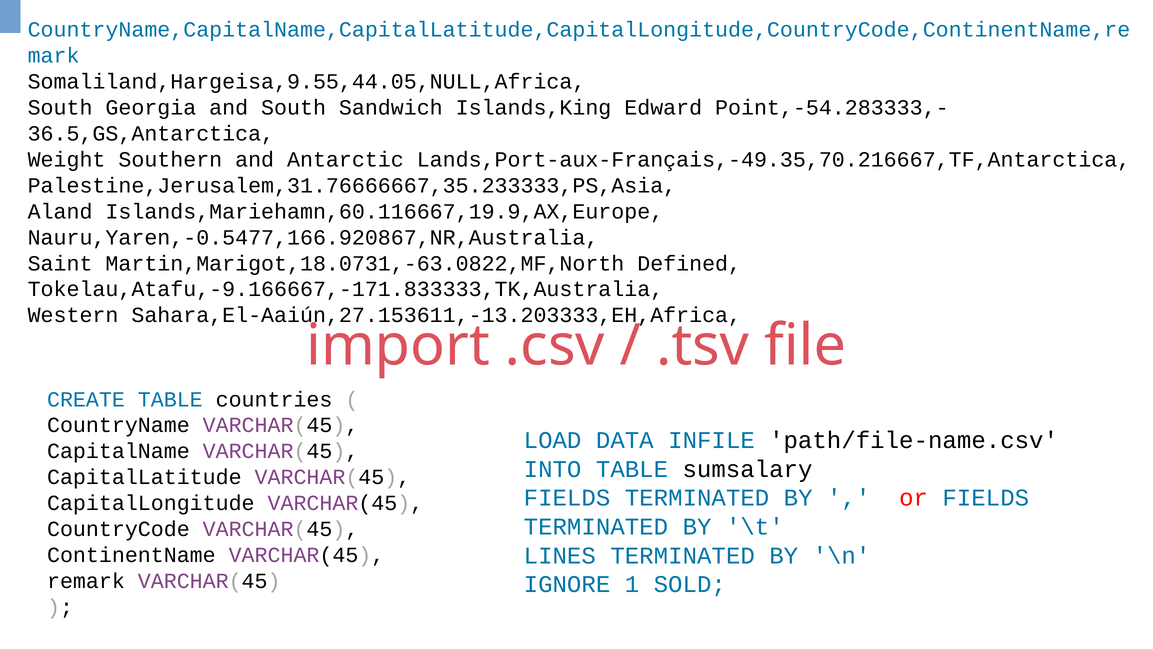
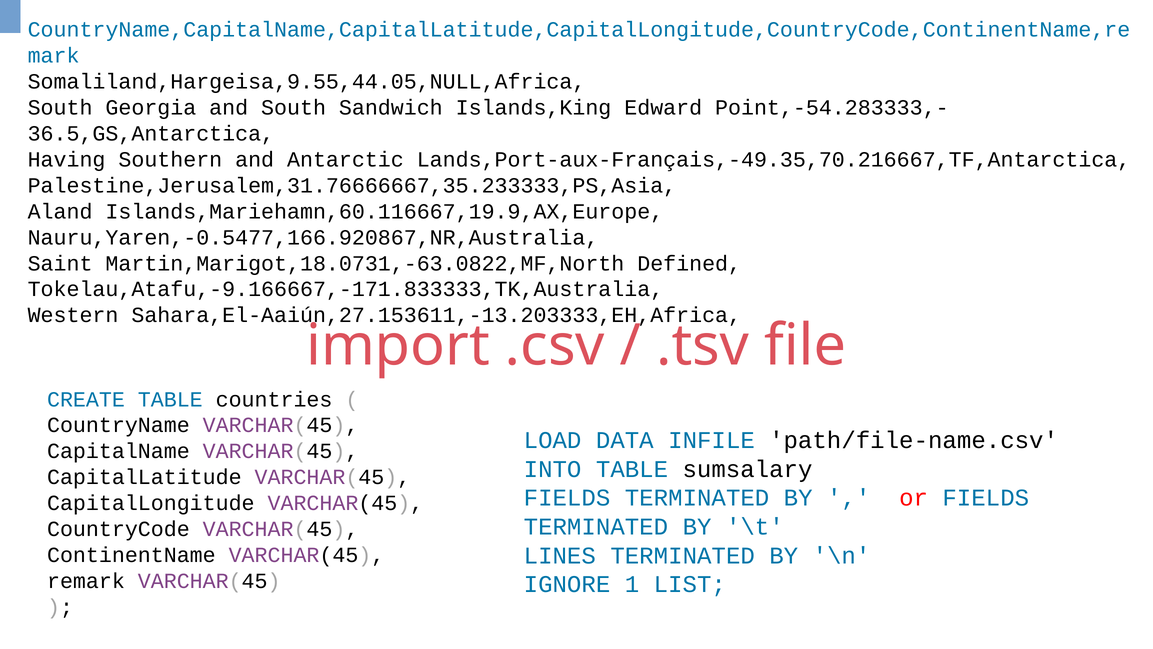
Weight: Weight -> Having (67, 159)
SOLD: SOLD -> LIST (690, 584)
